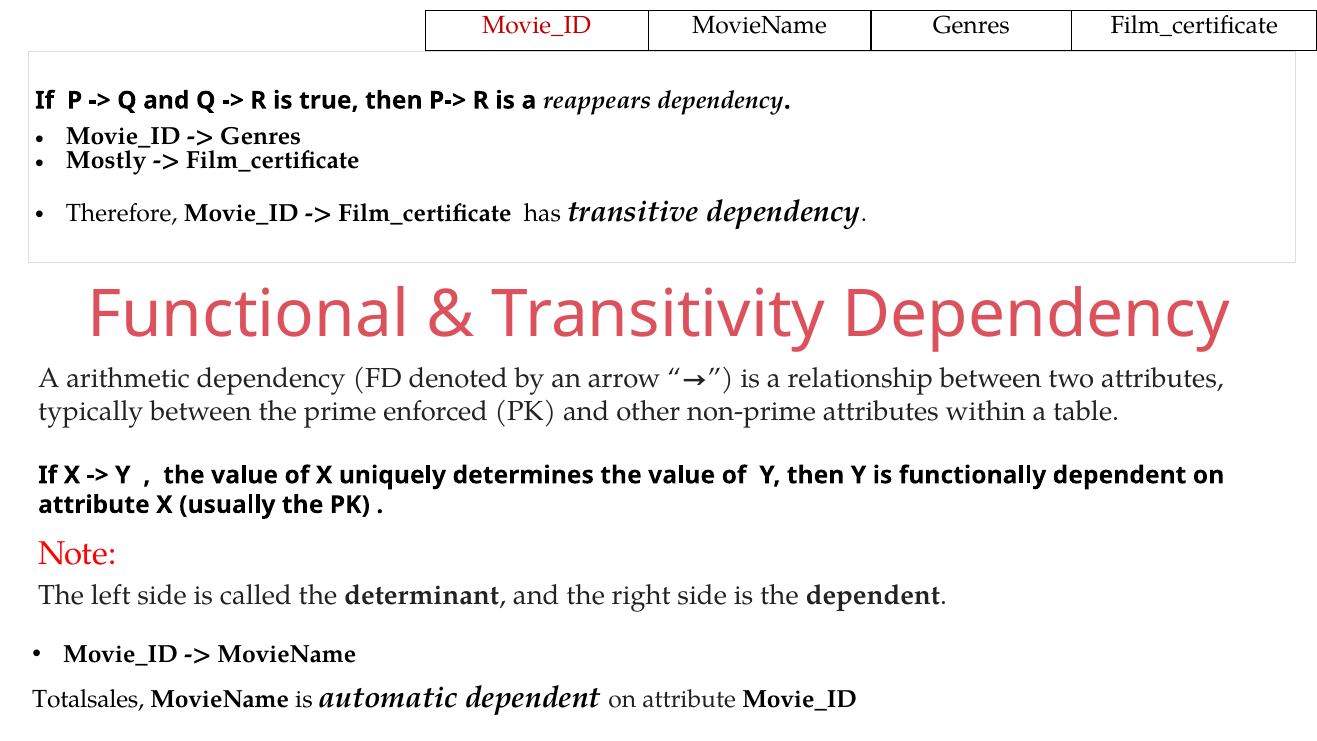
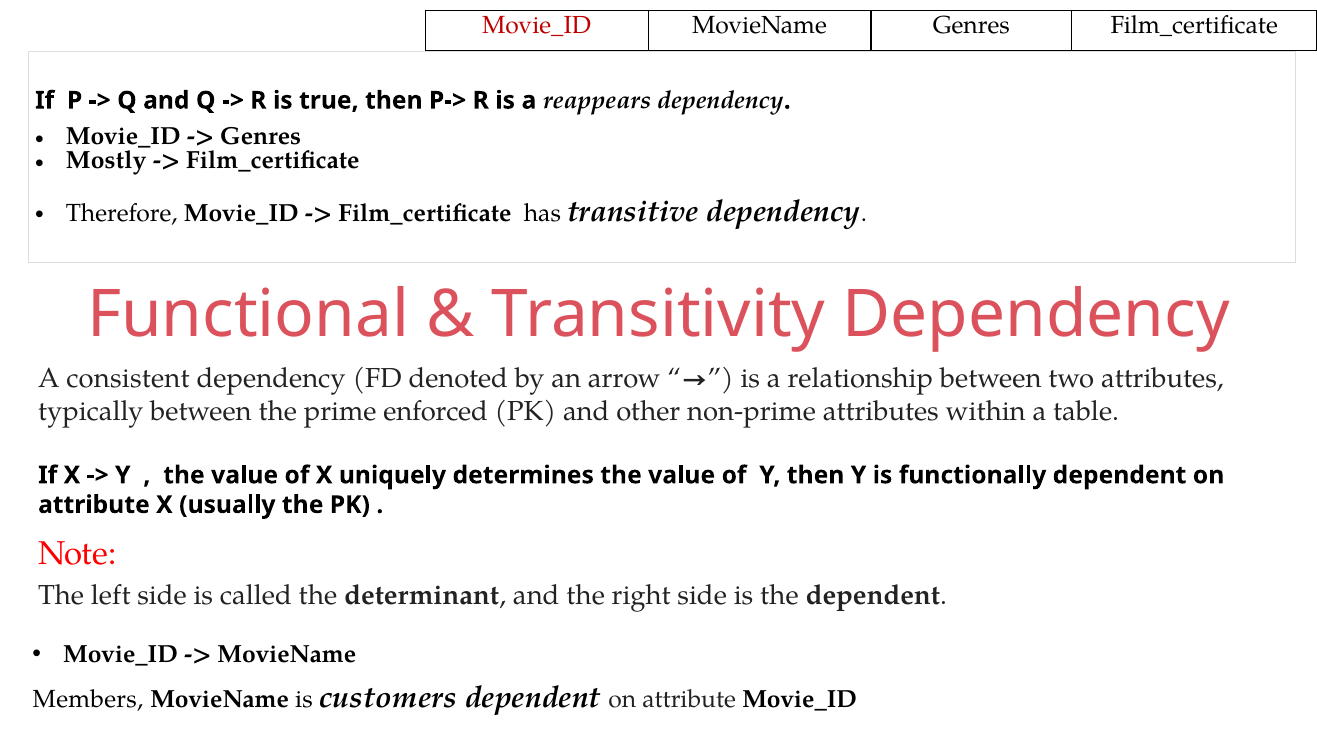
arithmetic: arithmetic -> consistent (128, 378)
Totalsales: Totalsales -> Members (88, 699)
automatic: automatic -> customers (388, 697)
